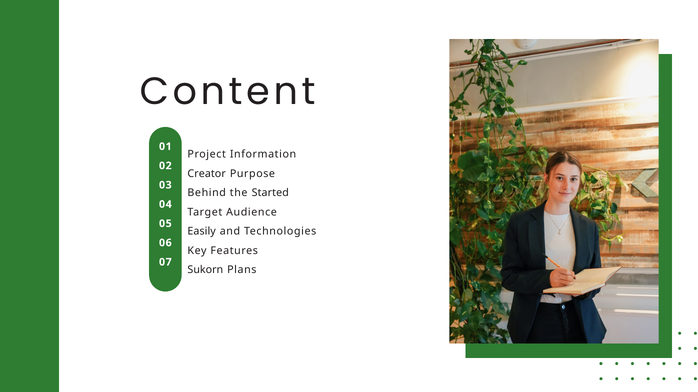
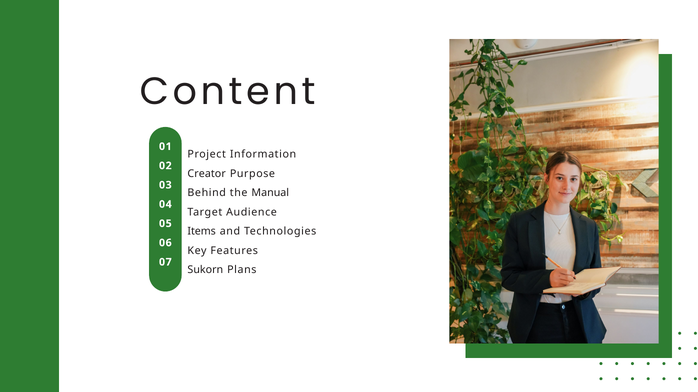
Started: Started -> Manual (270, 193)
Easily: Easily -> Items (202, 232)
